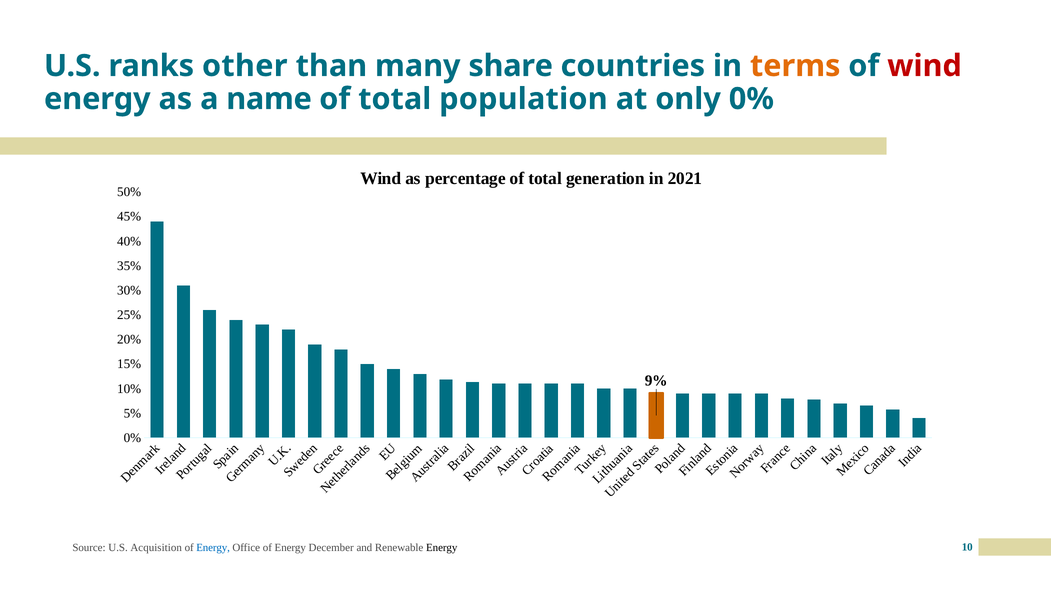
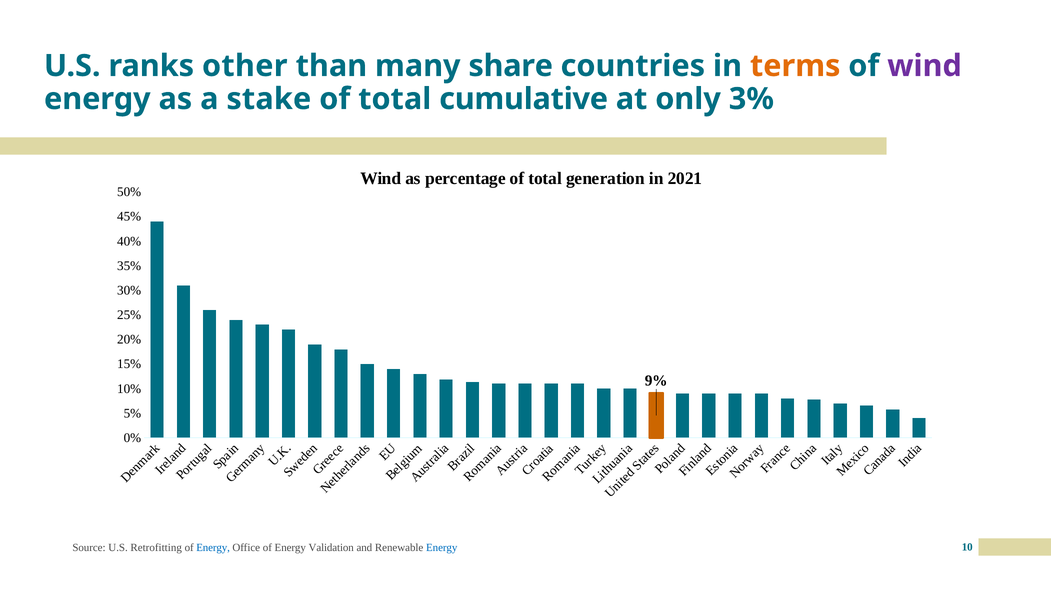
wind colour: red -> purple (925, 66)
name: name -> stake (269, 99)
population: population -> cumulative (524, 99)
only 0%: 0% -> 3% (751, 99)
Acquisition: Acquisition -> Retrofitting (156, 548)
December: December -> Validation (331, 548)
Energy colour: black -> blue (442, 548)
